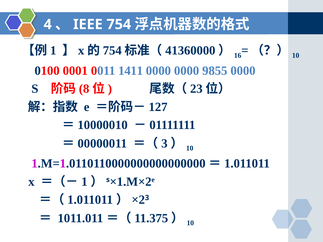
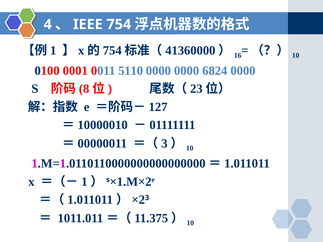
1411: 1411 -> 5110 (131, 71)
9855: 9855 -> 6824 (215, 71)
